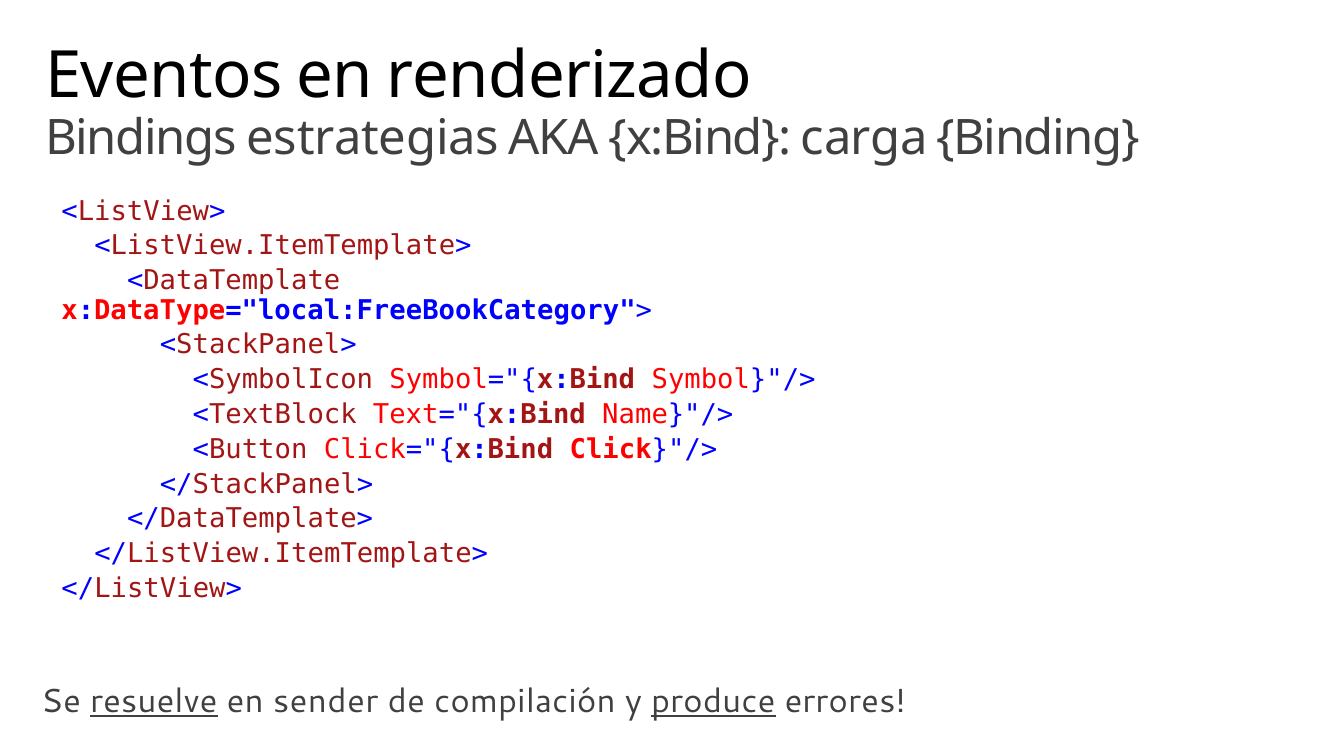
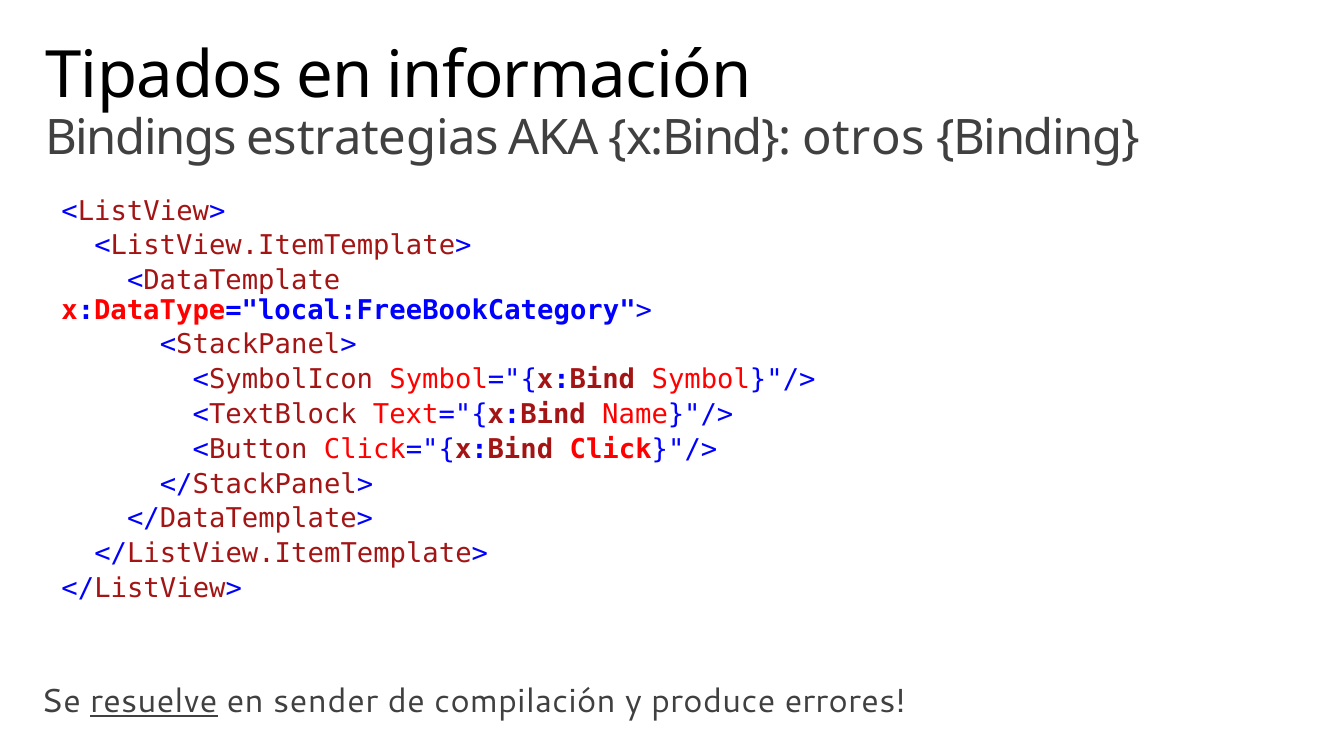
Eventos: Eventos -> Tipados (164, 76)
renderizado: renderizado -> información (569, 76)
carga: carga -> otros (864, 138)
produce underline: present -> none (713, 702)
